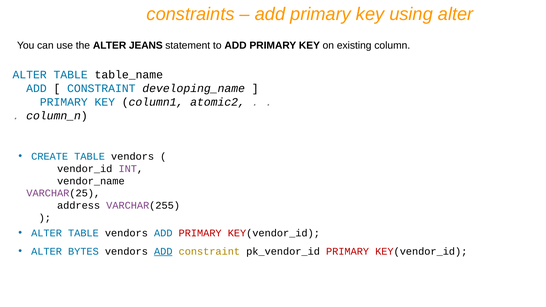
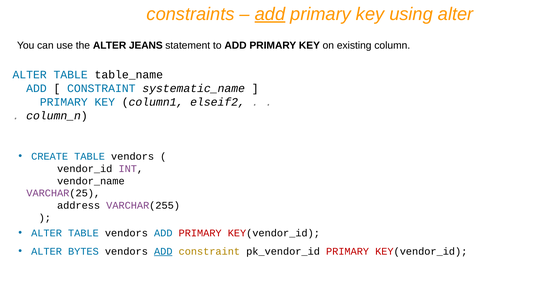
add underline: none -> present (270, 14)
developing_name: developing_name -> systematic_name (194, 89)
atomic2: atomic2 -> elseif2 (218, 102)
